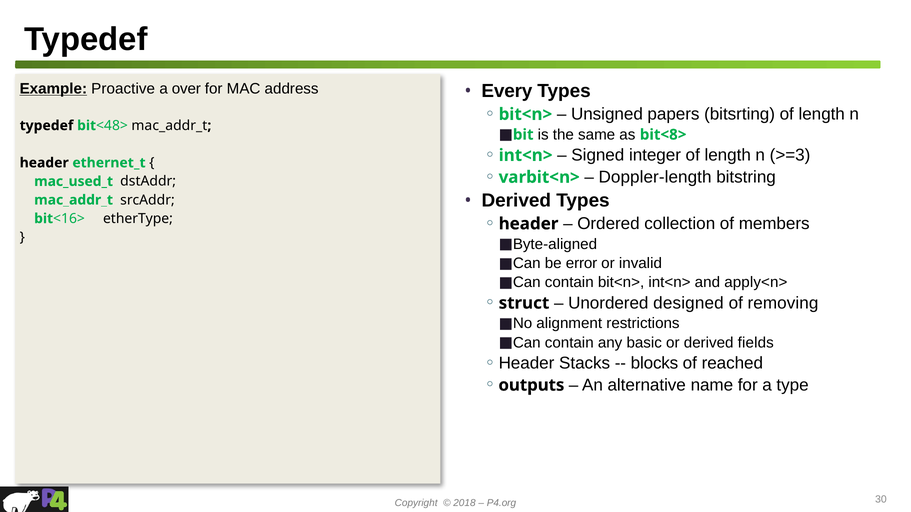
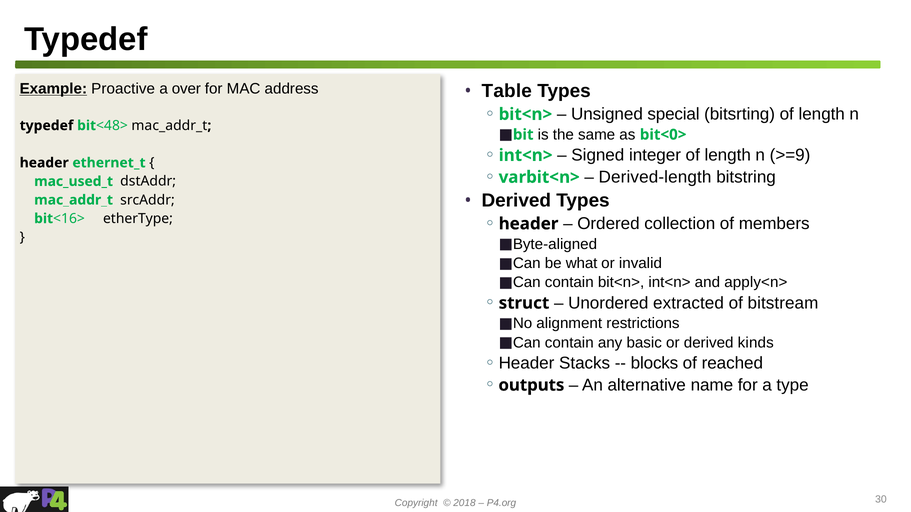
Every: Every -> Table (507, 91)
papers: papers -> special (674, 114)
bit<8>: bit<8> -> bit<0> (663, 135)
>=3: >=3 -> >=9 (790, 155)
Doppler-length: Doppler-length -> Derived-length (655, 177)
error: error -> what (582, 263)
designed: designed -> extracted (689, 303)
removing: removing -> bitstream (783, 303)
fields: fields -> kinds (756, 343)
